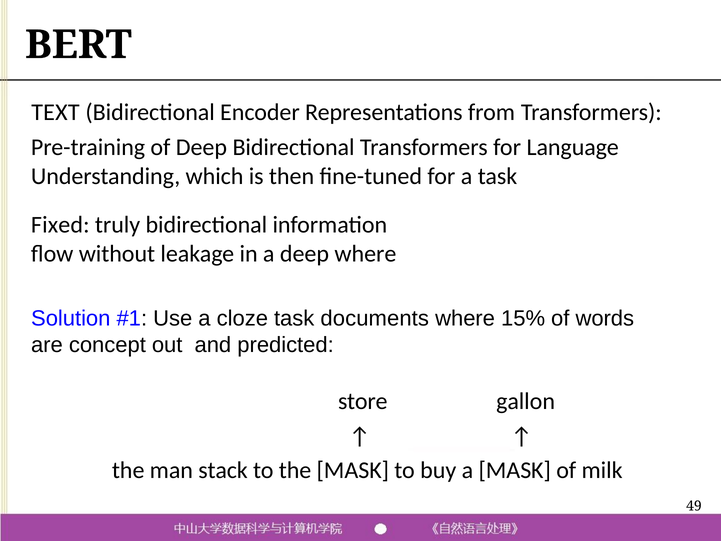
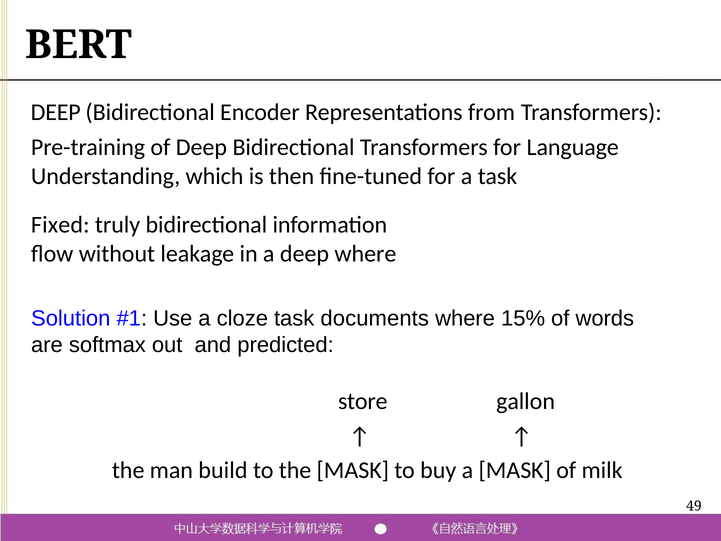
TEXT: TEXT -> DEEP (56, 112)
concept: concept -> softmax (107, 345)
stack: stack -> build (223, 470)
